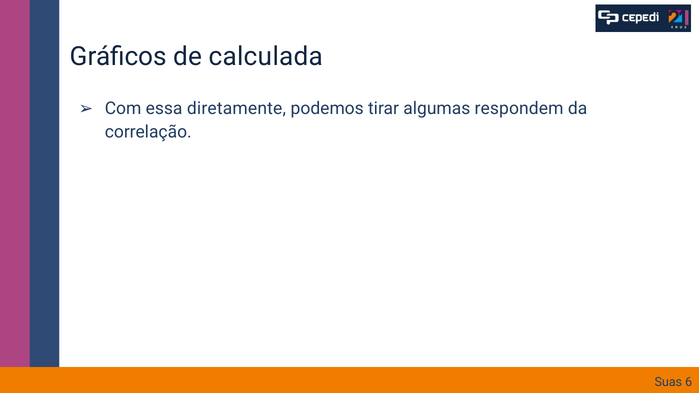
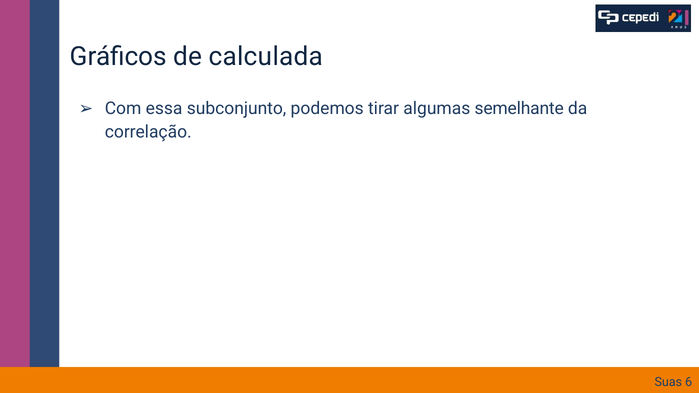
diretamente: diretamente -> subconjunto (237, 109)
respondem: respondem -> semelhante (519, 109)
